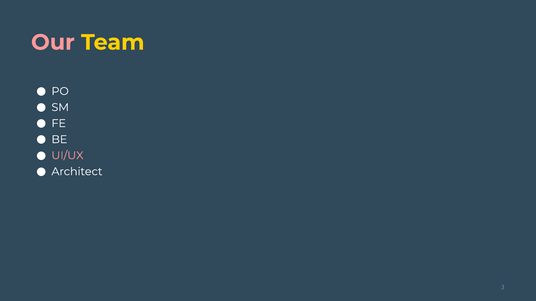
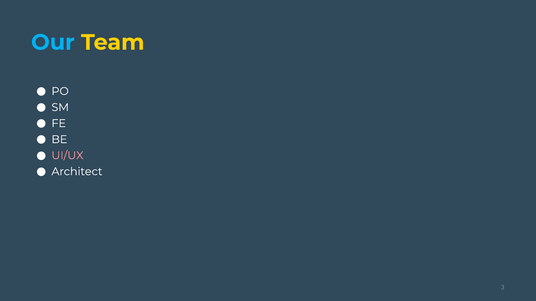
Our colour: pink -> light blue (53, 42)
